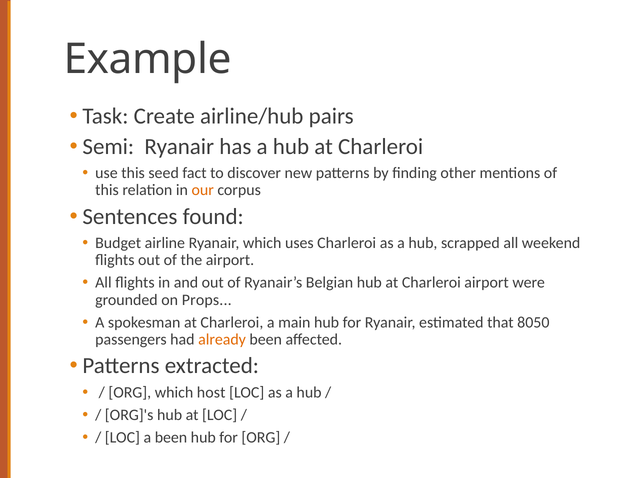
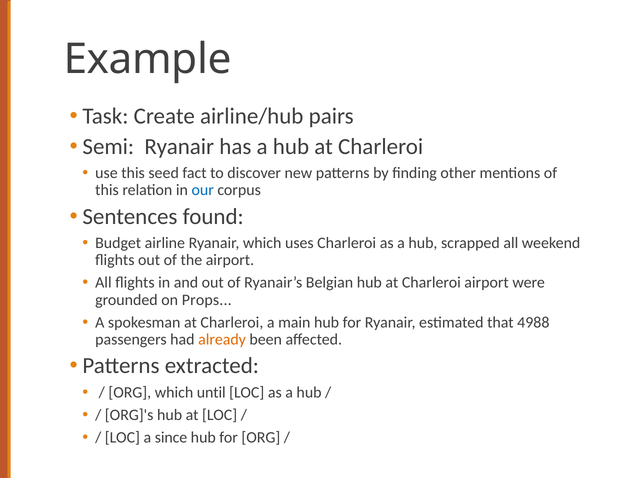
our colour: orange -> blue (203, 190)
8050: 8050 -> 4988 (533, 322)
host: host -> until (211, 392)
a been: been -> since (171, 437)
